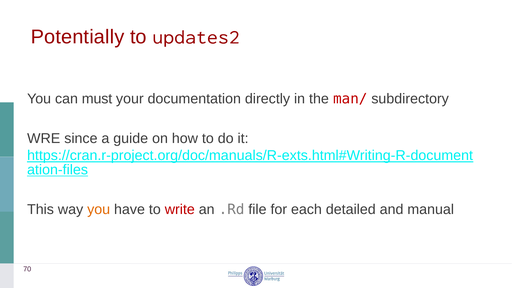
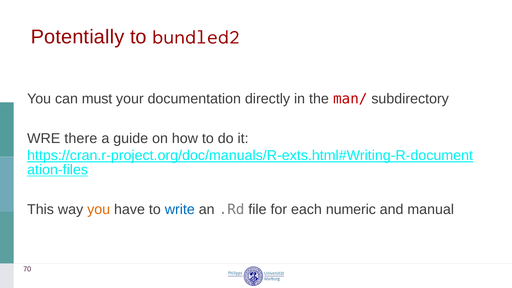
updates2: updates2 -> bundled2 (196, 37)
since: since -> there (81, 139)
write colour: red -> blue (180, 210)
detailed: detailed -> numeric (351, 210)
